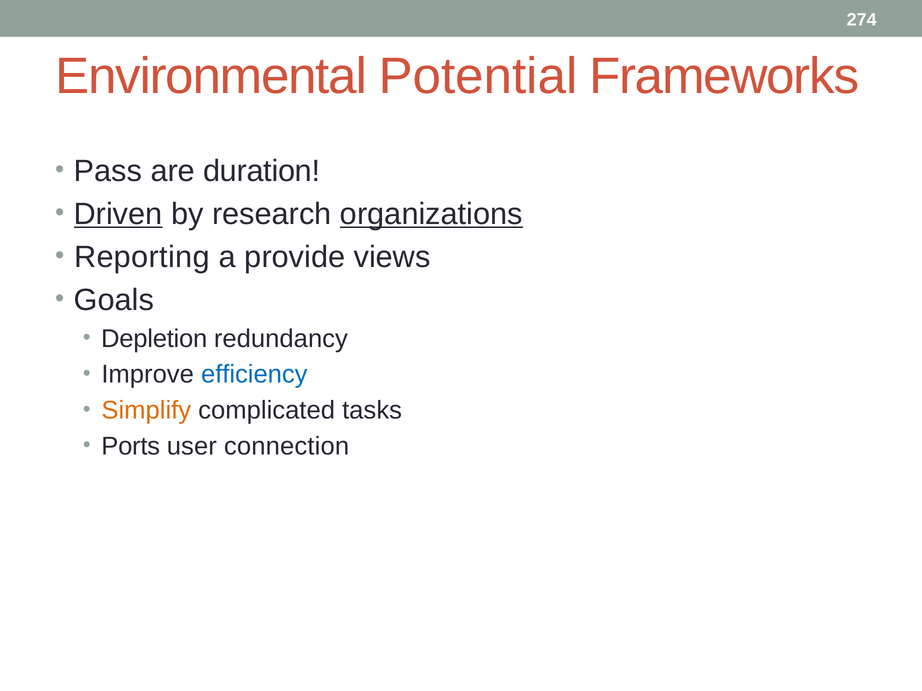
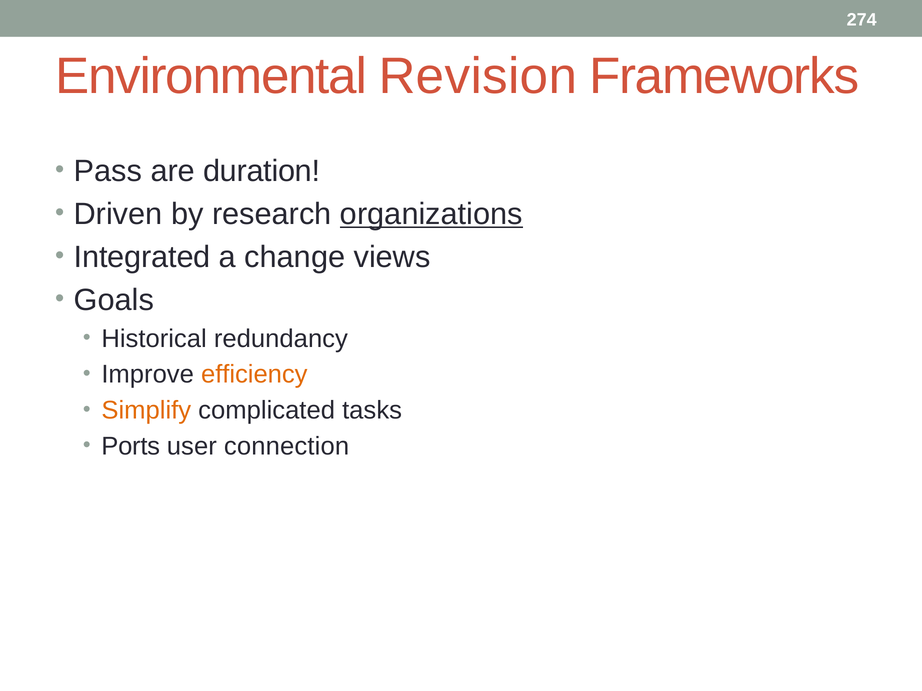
Potential: Potential -> Revision (478, 77)
Driven underline: present -> none (118, 214)
Reporting: Reporting -> Integrated (142, 257)
provide: provide -> change (295, 257)
Depletion: Depletion -> Historical (154, 339)
efficiency colour: blue -> orange (254, 375)
